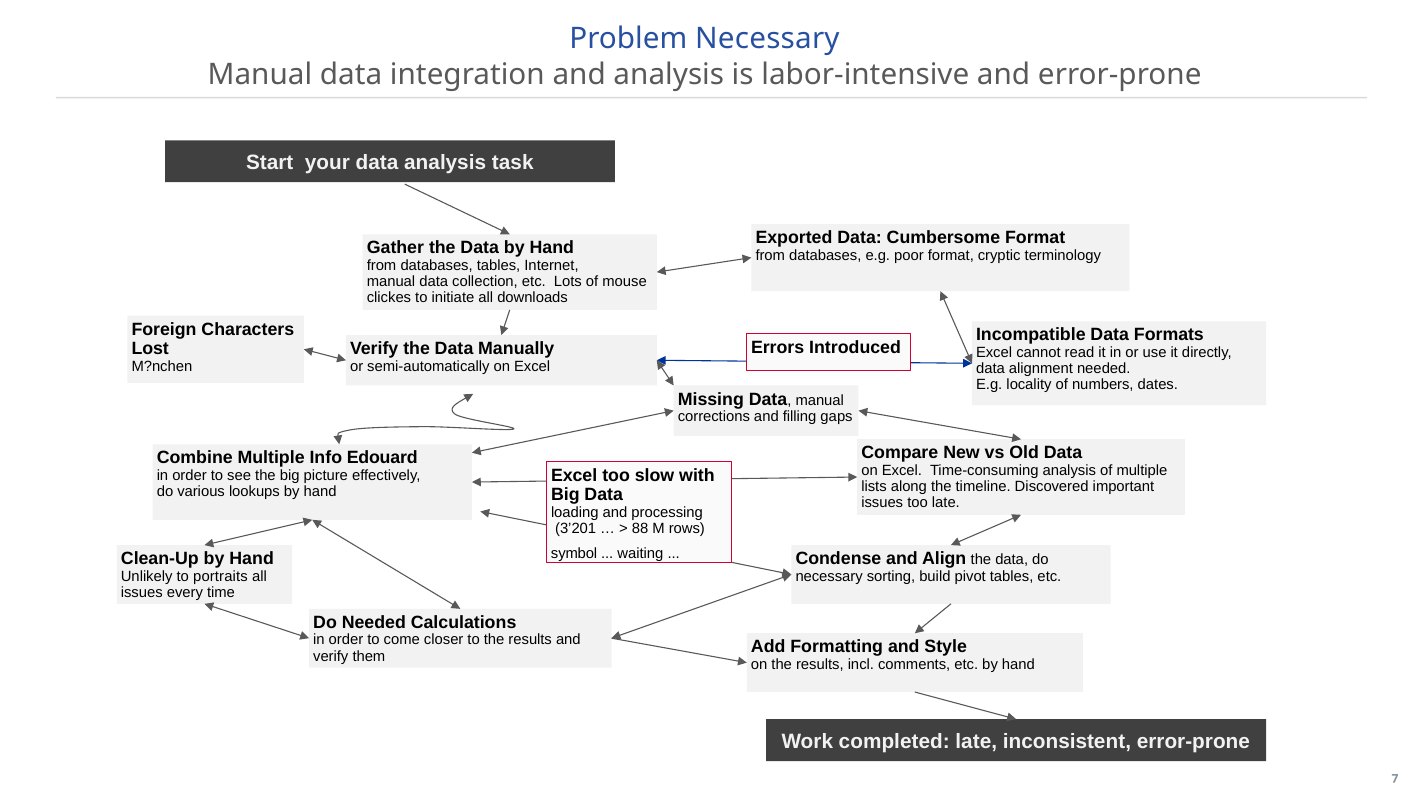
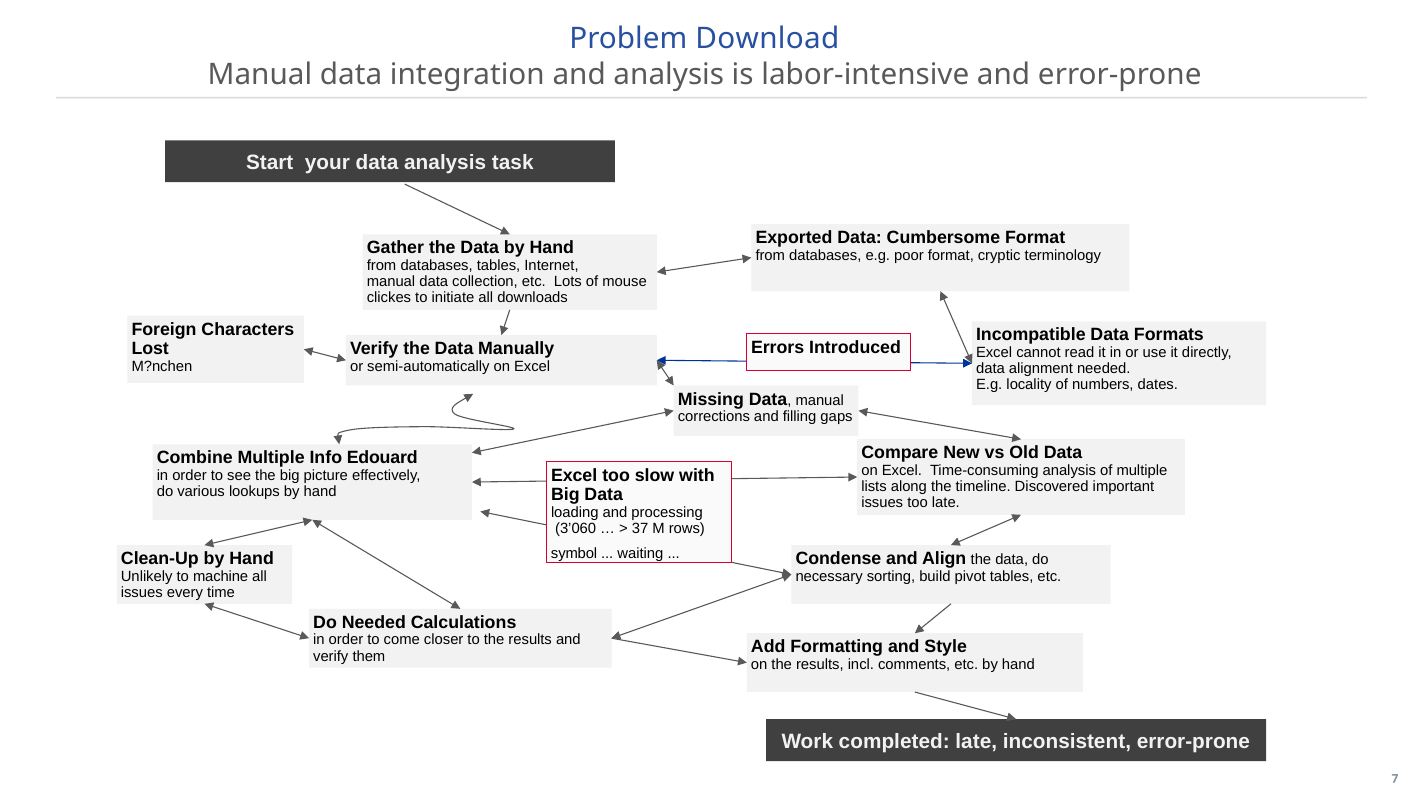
Problem Necessary: Necessary -> Download (767, 39)
3’201: 3’201 -> 3’060 (576, 529)
88: 88 -> 37 (640, 529)
portraits: portraits -> machine (221, 577)
